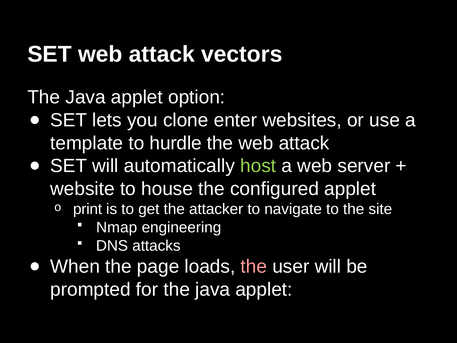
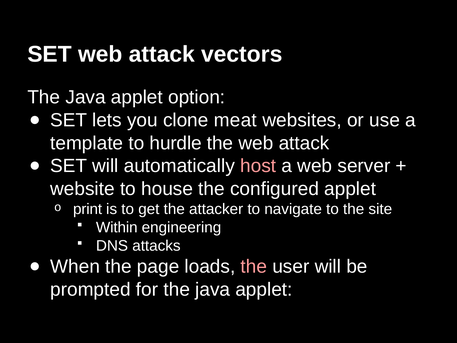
enter: enter -> meat (235, 120)
host colour: light green -> pink (258, 166)
Nmap: Nmap -> Within (117, 227)
